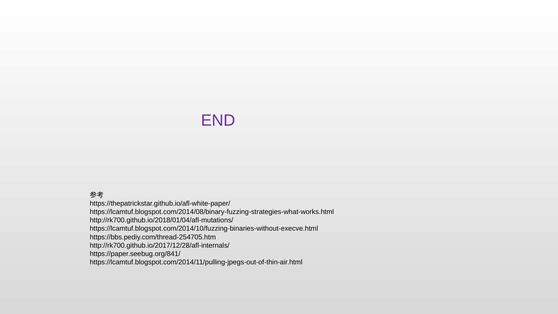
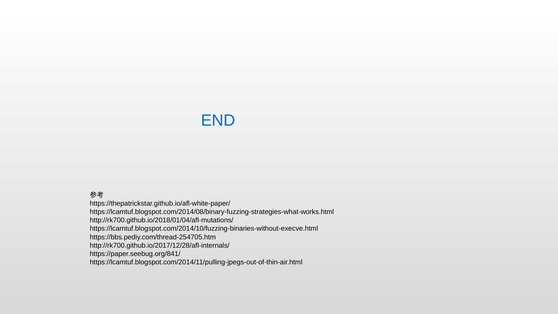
END colour: purple -> blue (218, 120)
